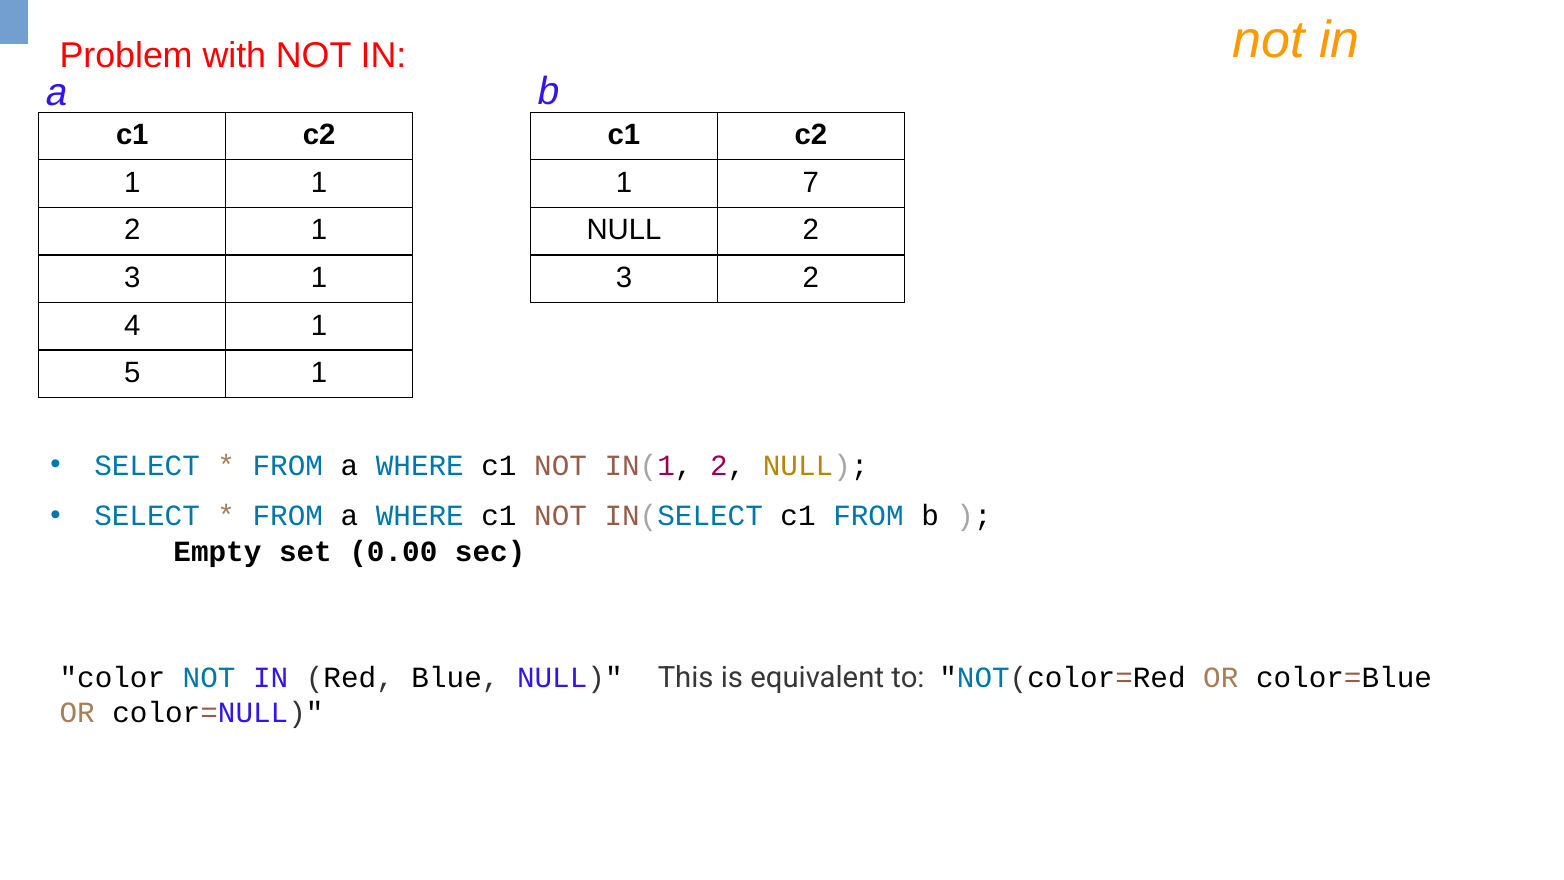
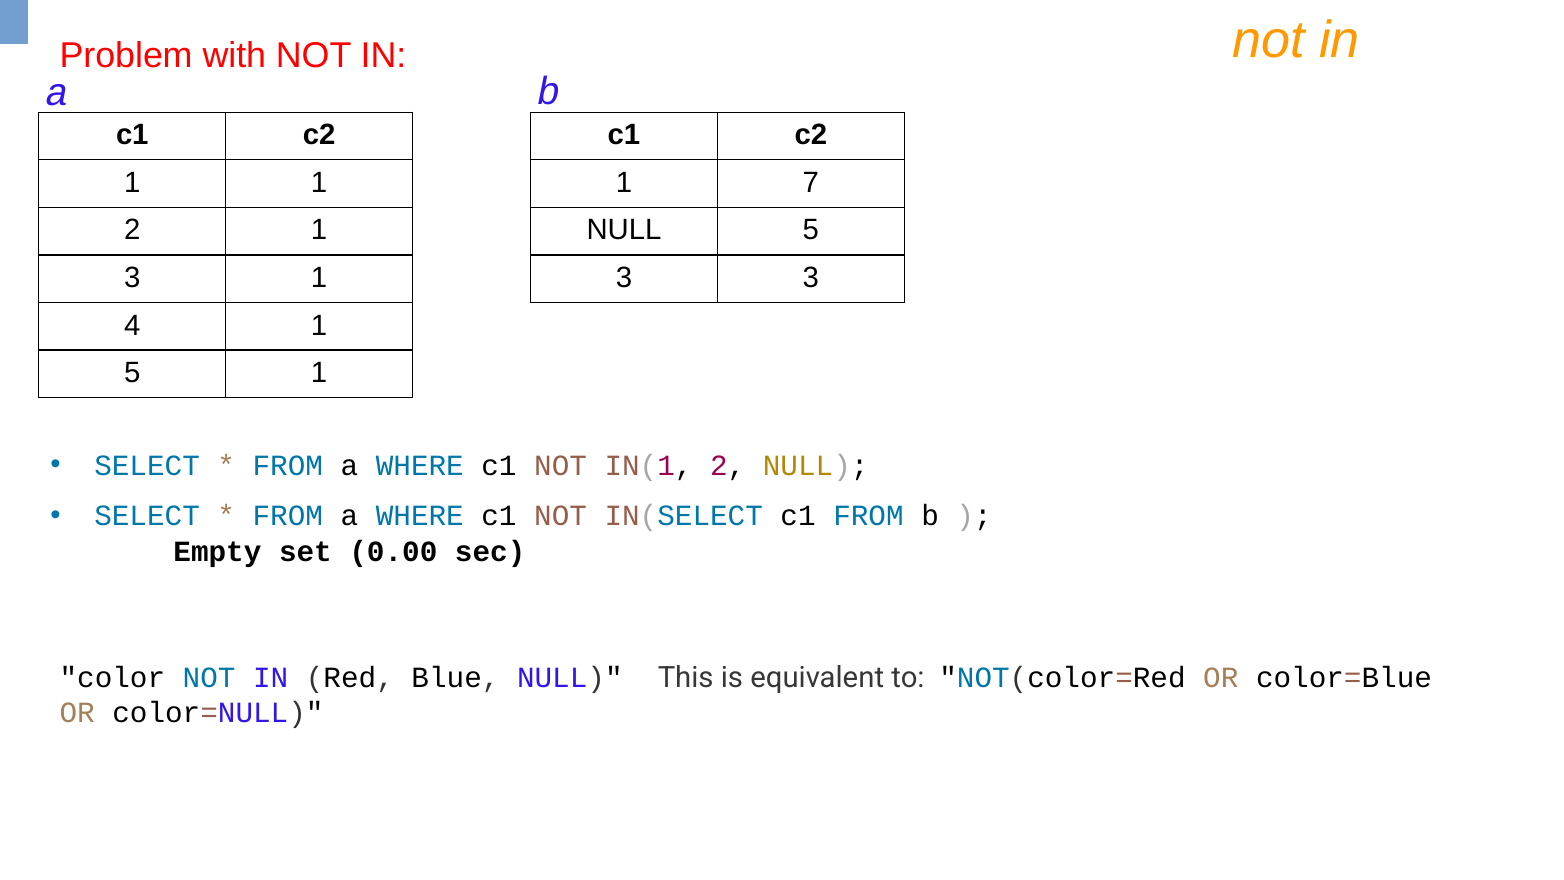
NULL 2: 2 -> 5 (811, 230)
3 2: 2 -> 3 (811, 278)
